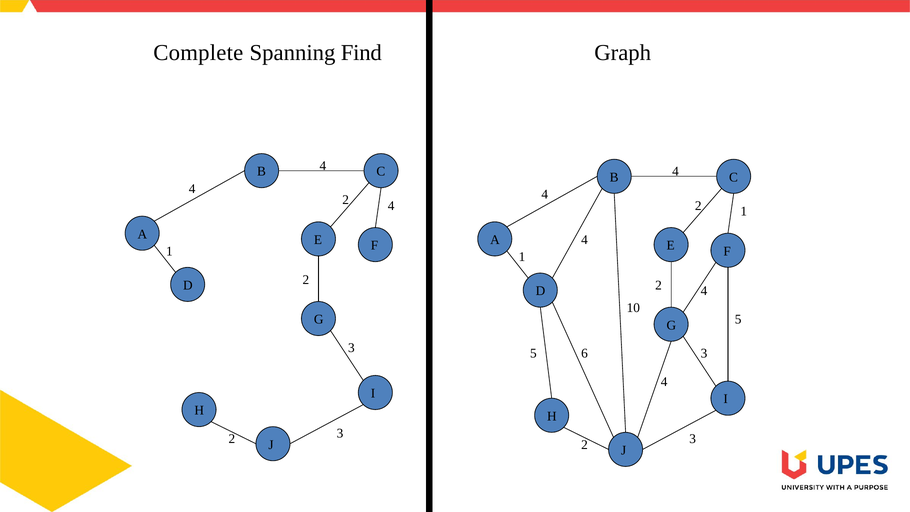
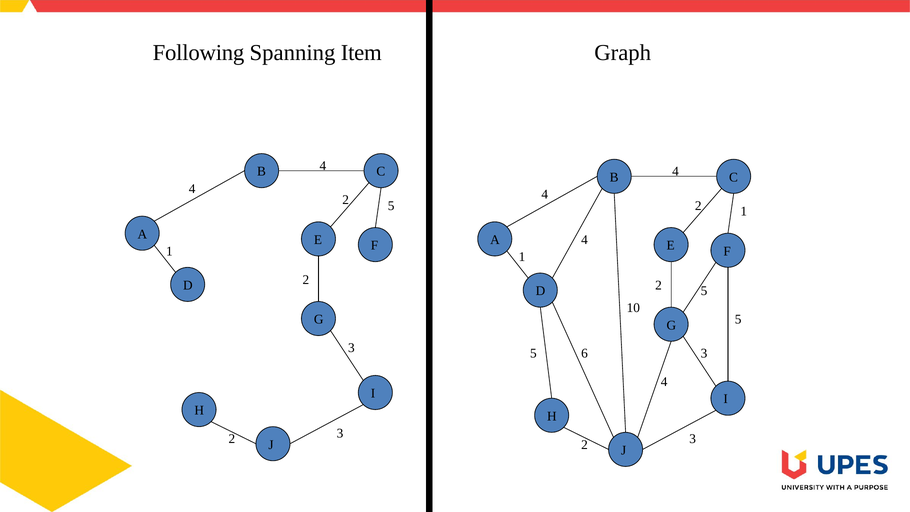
Complete: Complete -> Following (199, 53)
Find: Find -> Item (361, 53)
4: 4 -> 5 (391, 206)
4: 4 -> 5 (704, 291)
